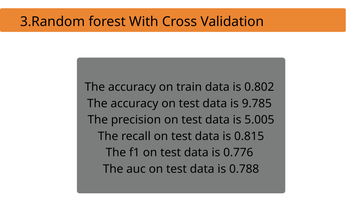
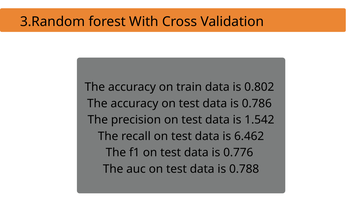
9.785: 9.785 -> 0.786 (257, 104)
5.005: 5.005 -> 1.542 (259, 120)
0.815: 0.815 -> 6.462 (249, 136)
